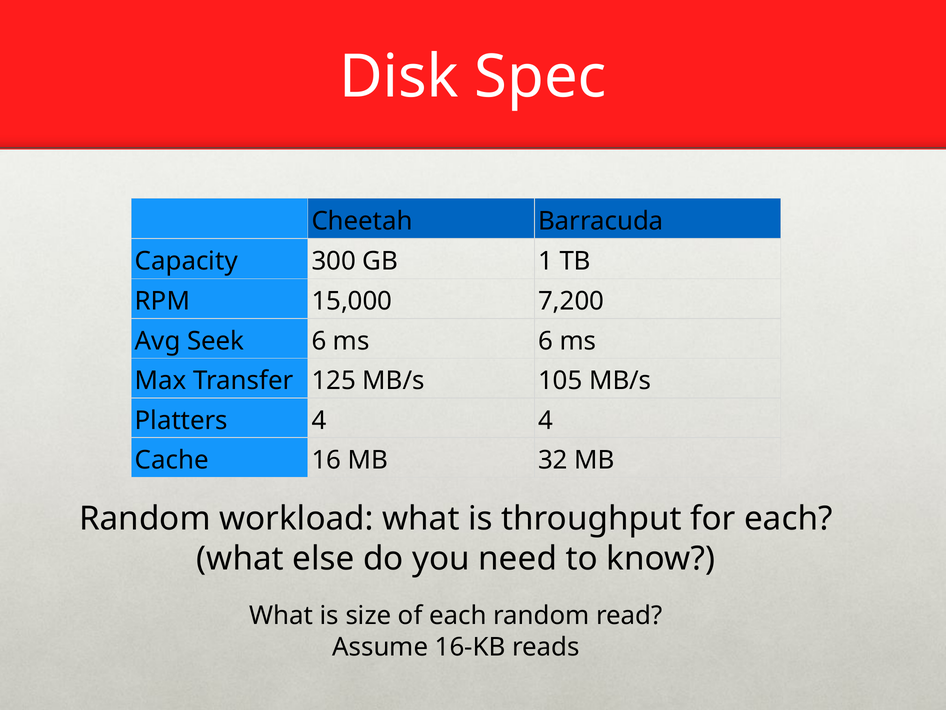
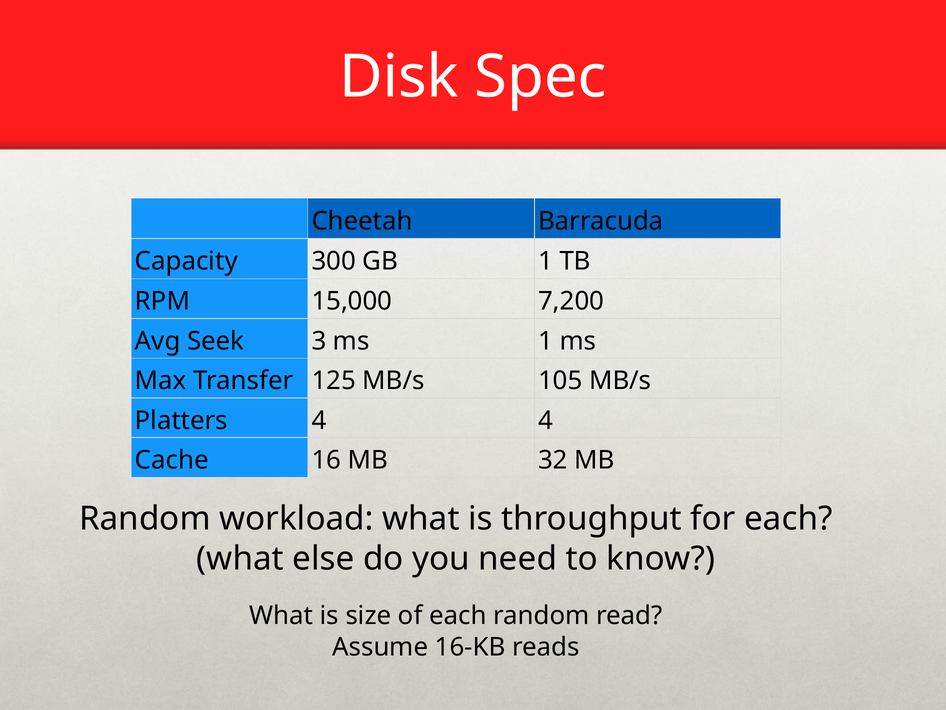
Seek 6: 6 -> 3 (319, 341)
ms 6: 6 -> 1 (546, 341)
